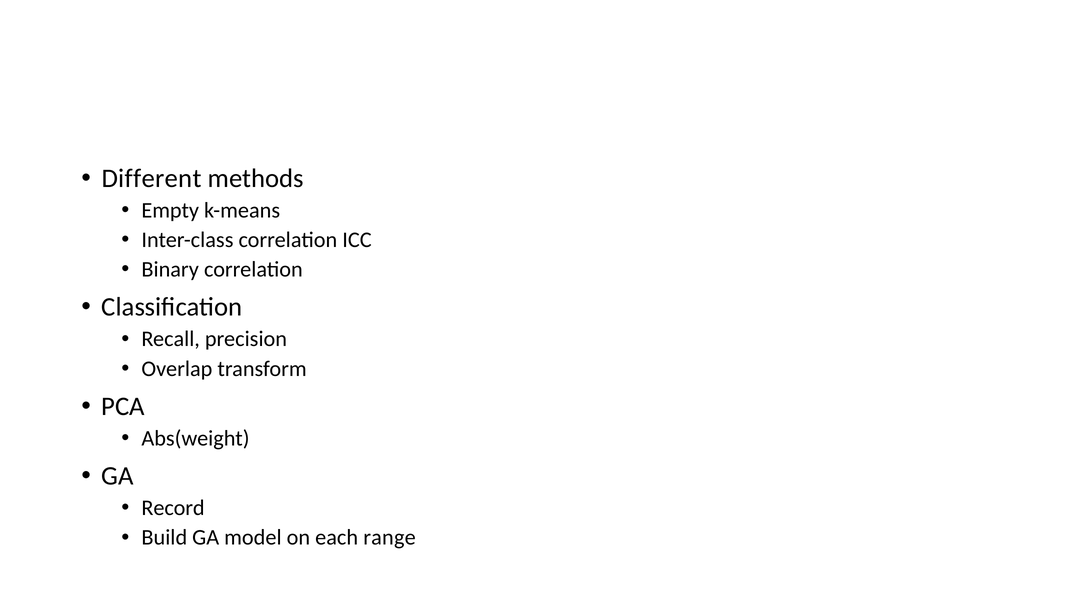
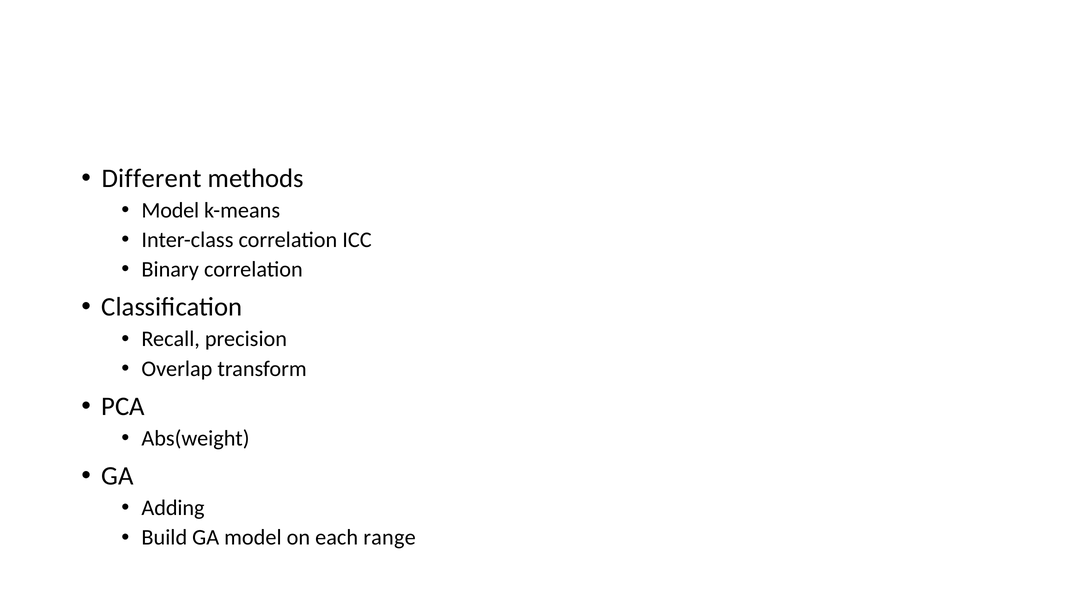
Empty: Empty -> Model (170, 210)
Record: Record -> Adding (173, 508)
